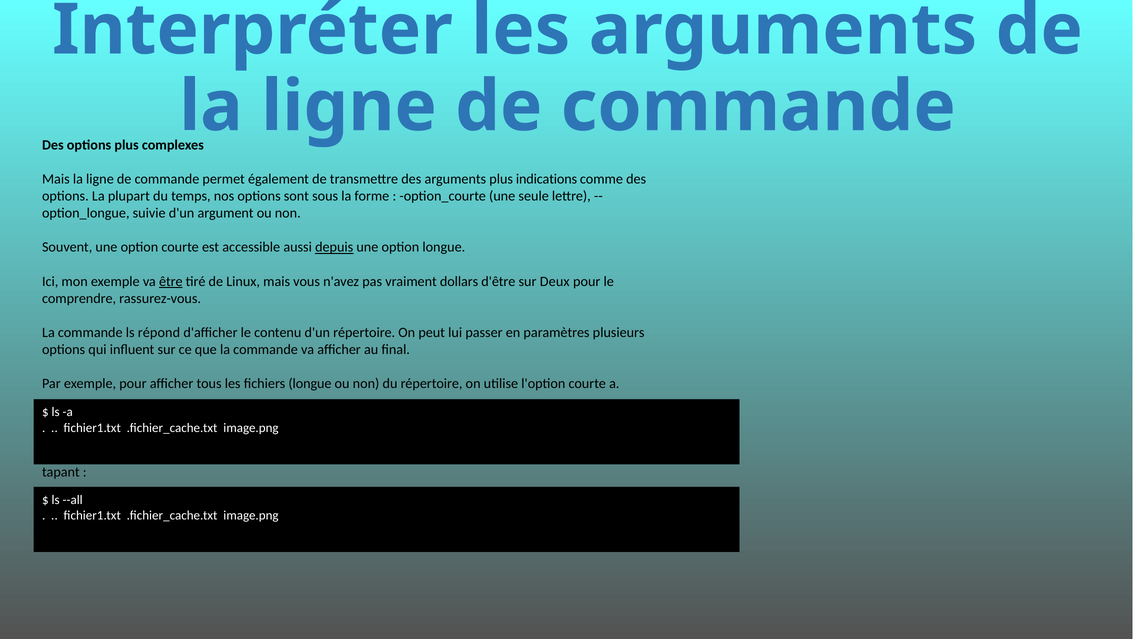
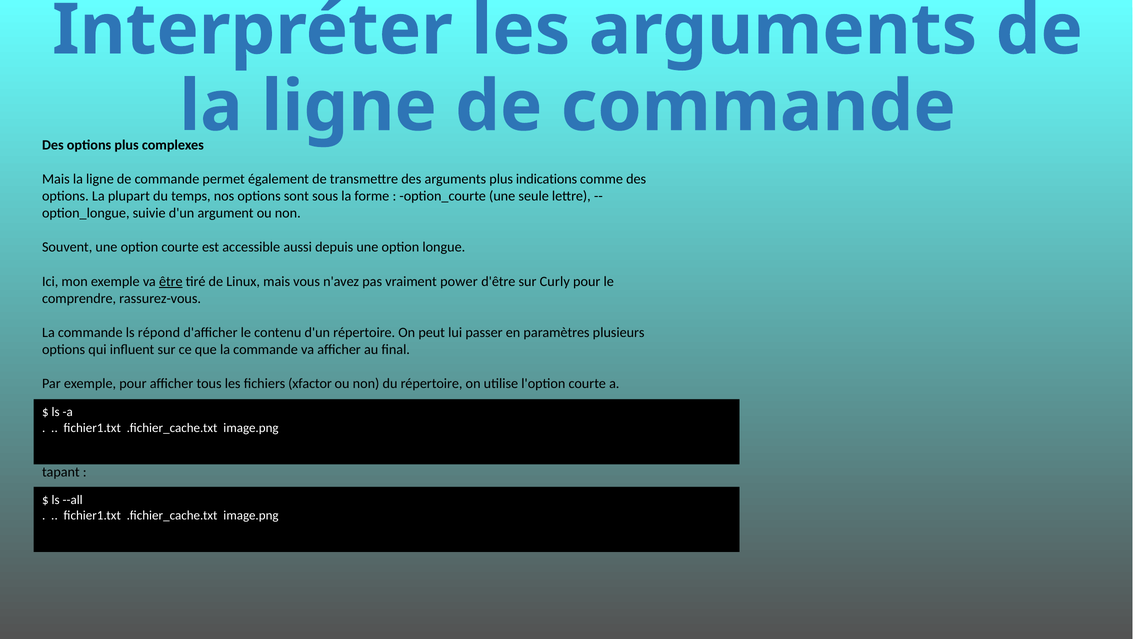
depuis underline: present -> none (334, 247)
dollars: dollars -> power (459, 281)
Deux: Deux -> Curly (555, 281)
fichiers longue: longue -> xfactor (310, 383)
